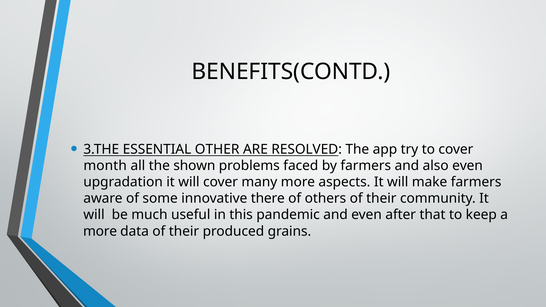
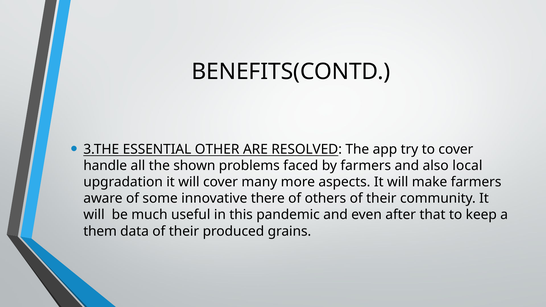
month: month -> handle (105, 166)
also even: even -> local (467, 166)
more: more -> them (100, 231)
